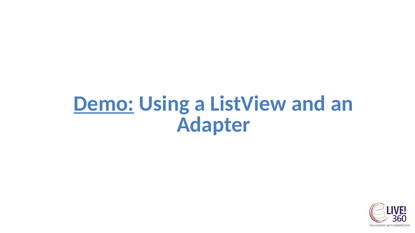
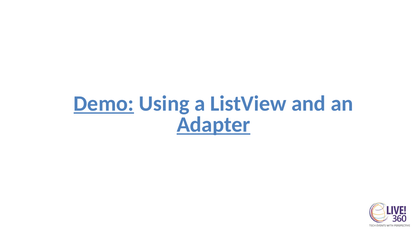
Adapter underline: none -> present (214, 125)
